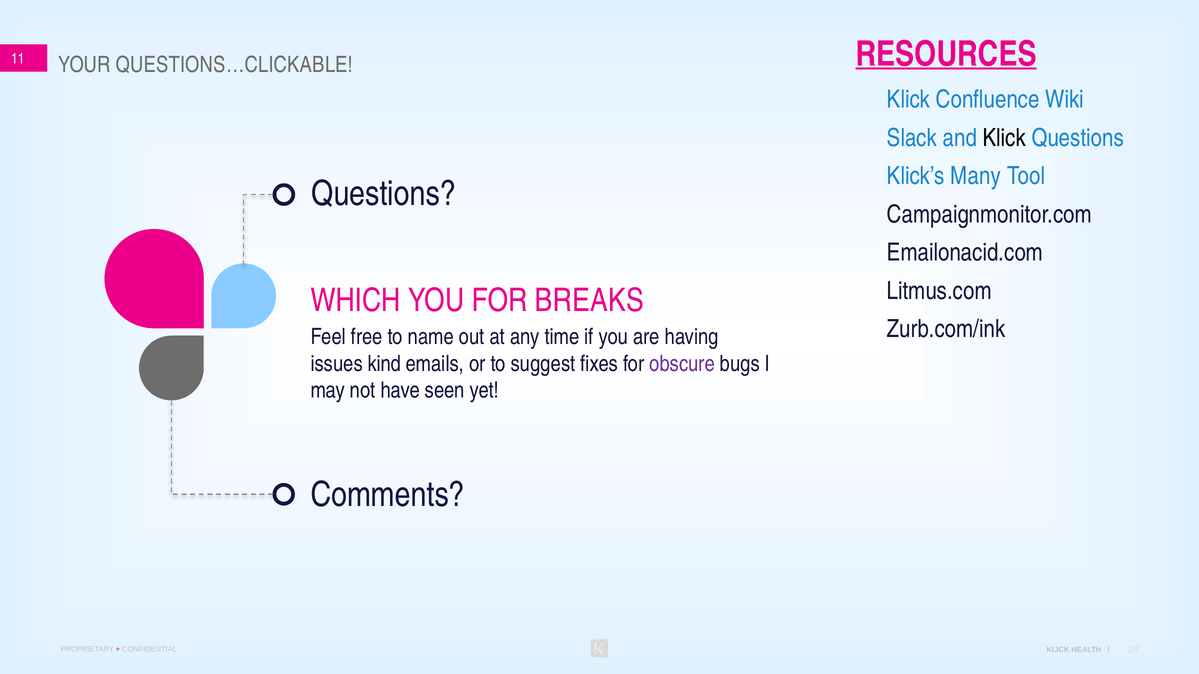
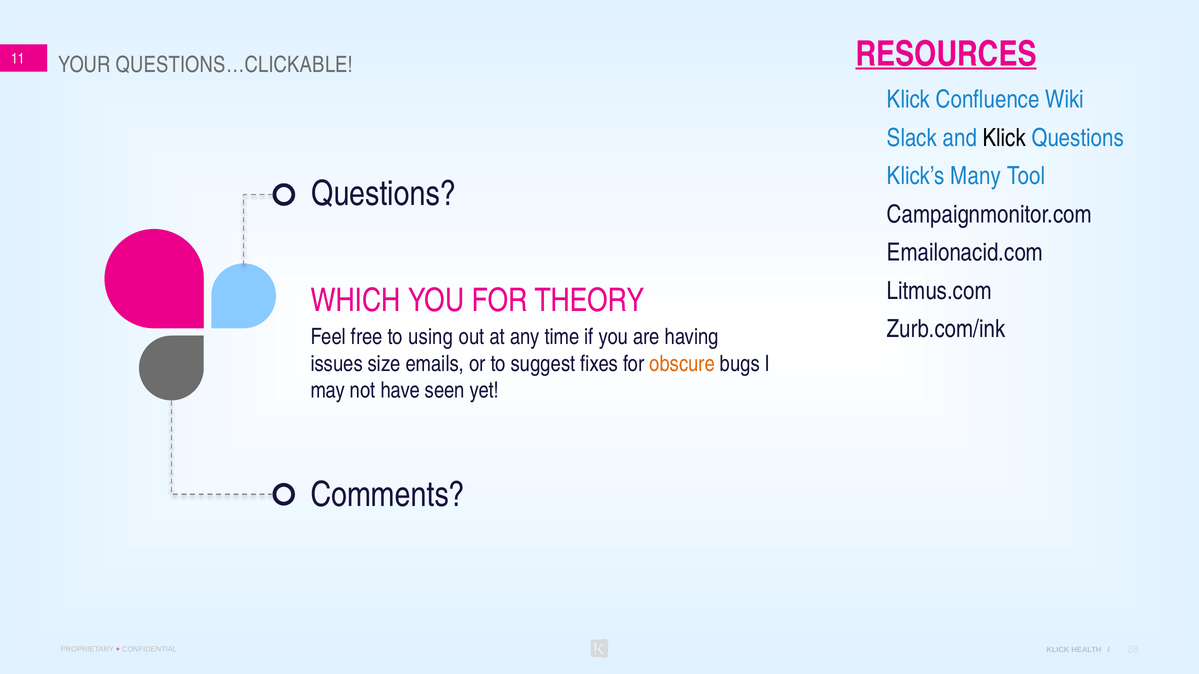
BREAKS: BREAKS -> THEORY (590, 301)
name: name -> using (431, 337)
kind: kind -> size (384, 364)
obscure colour: purple -> orange (682, 364)
